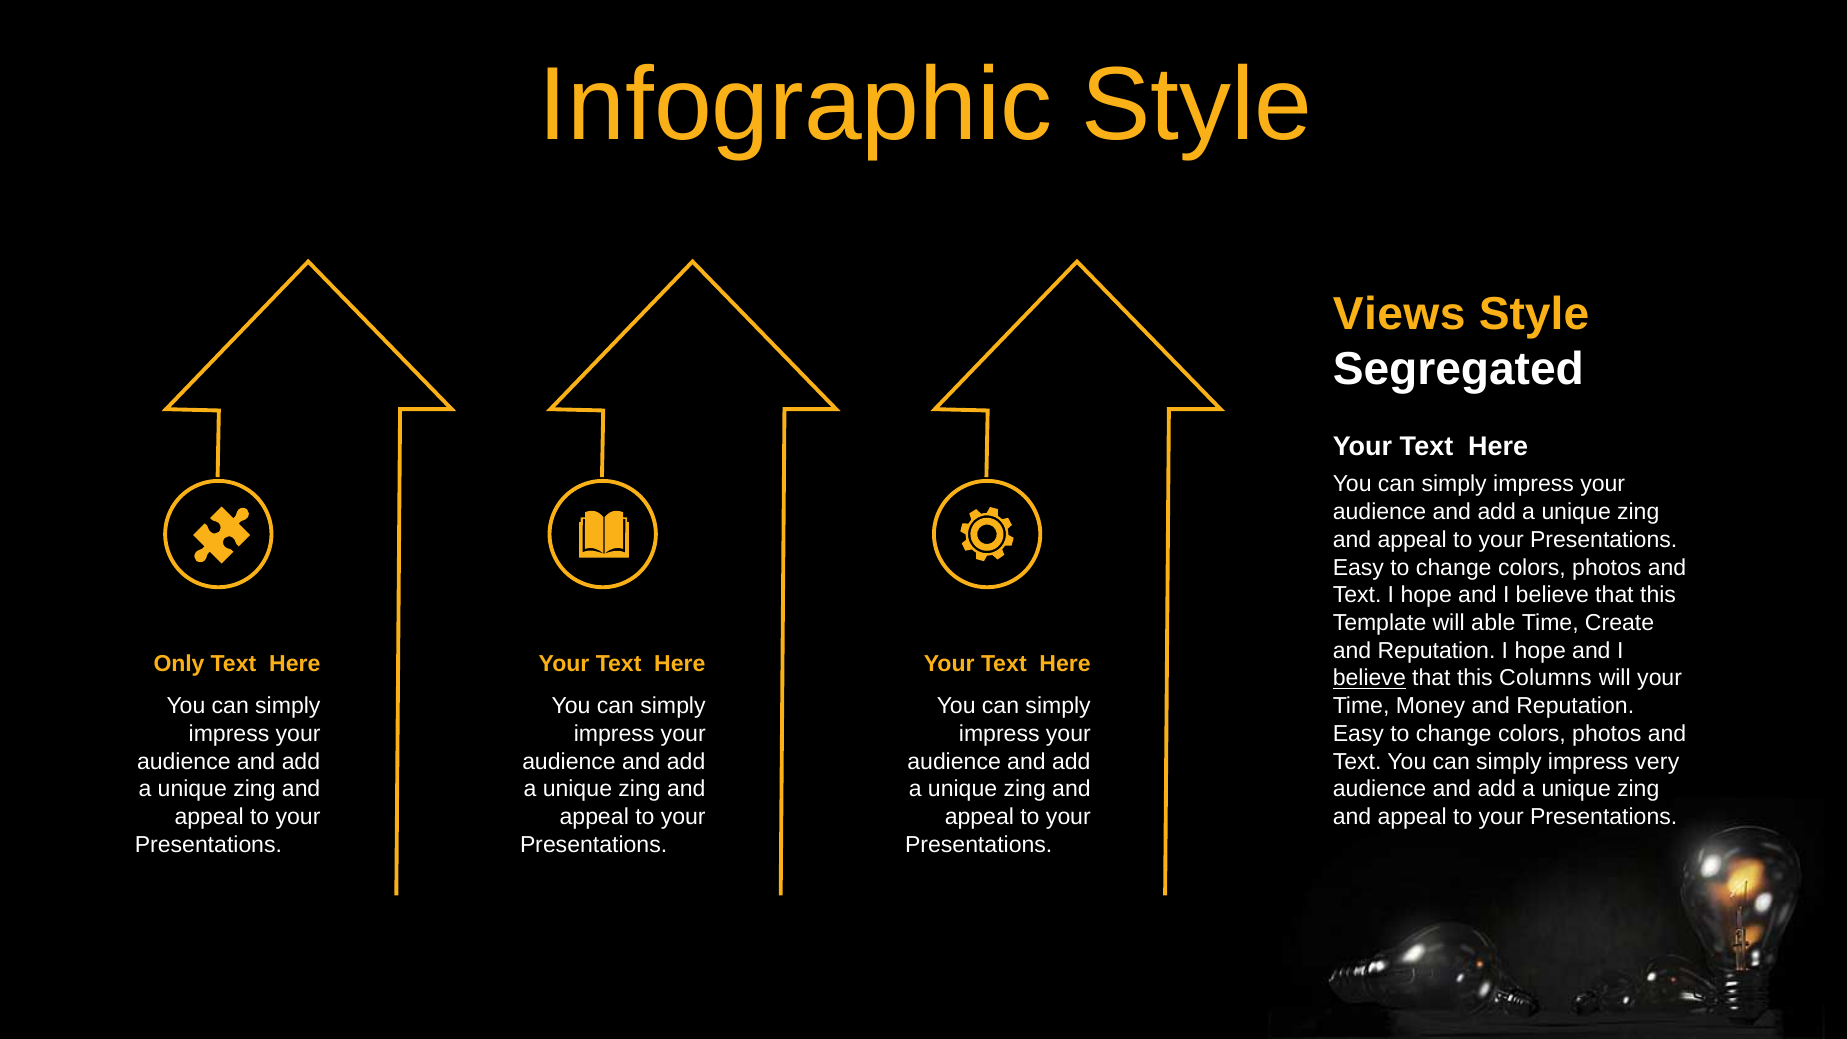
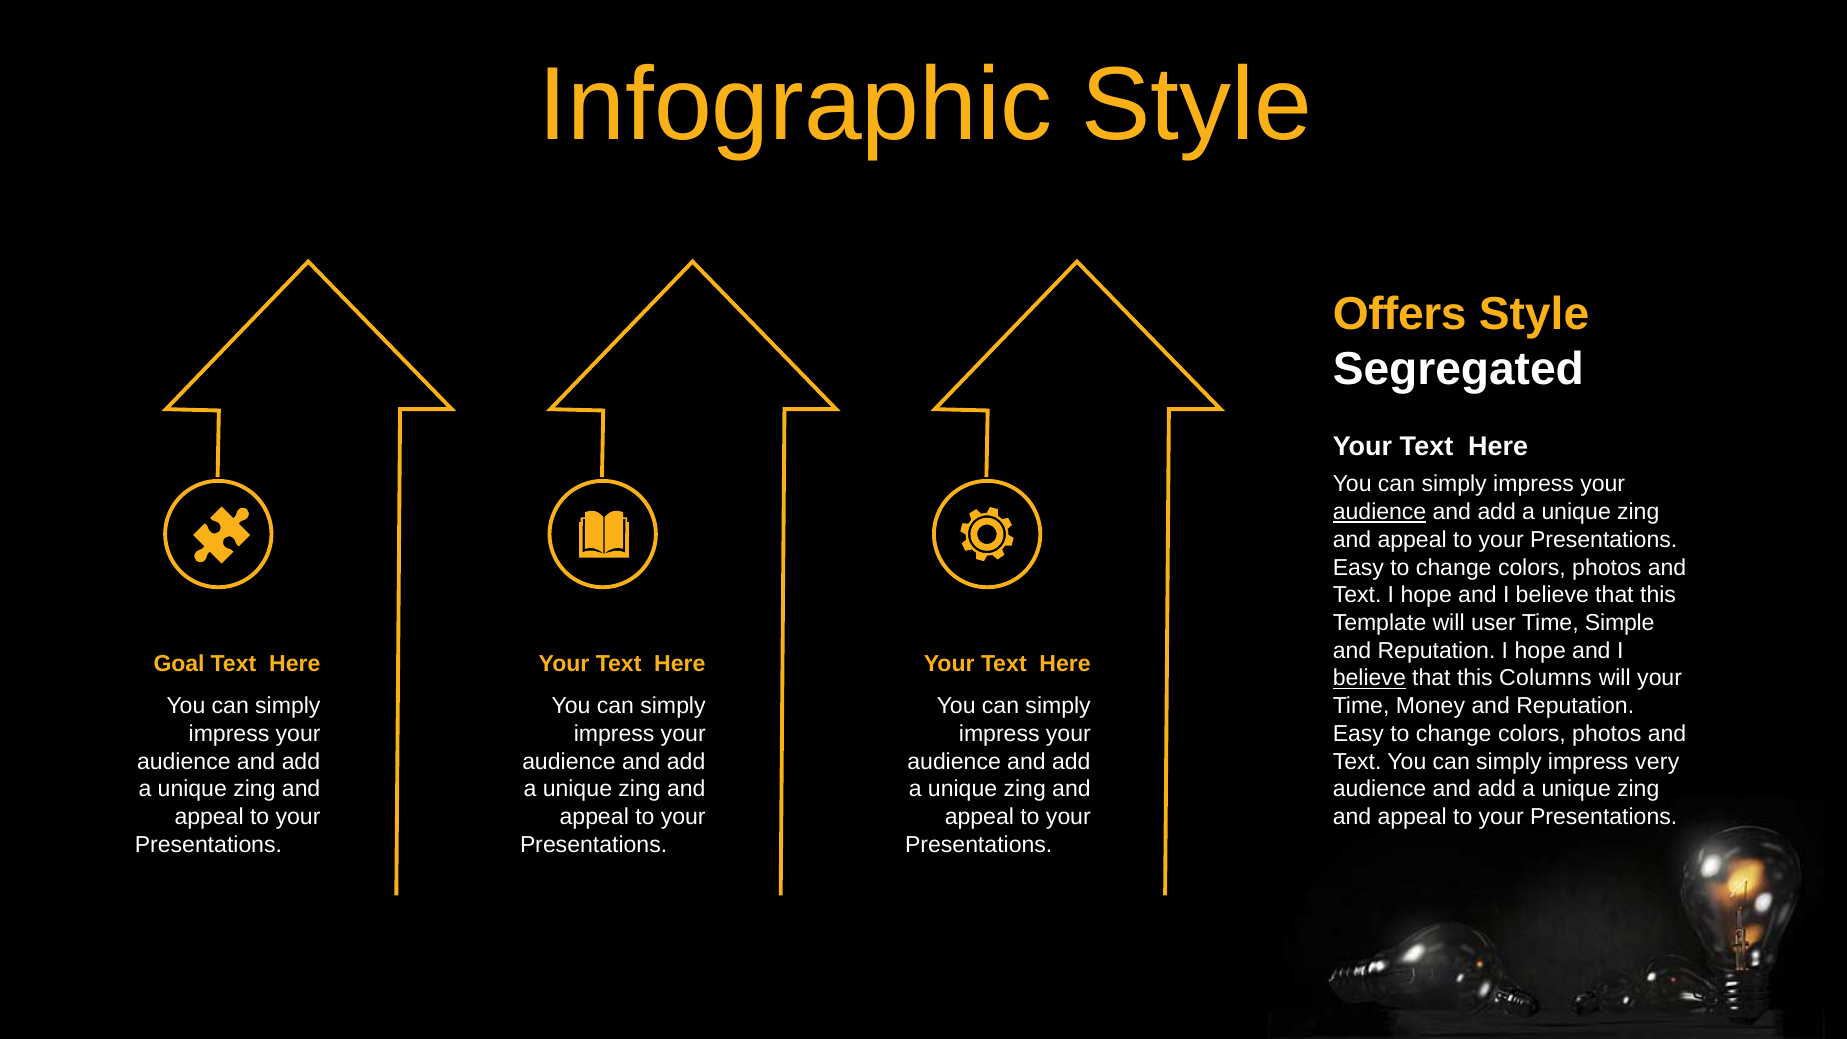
Views: Views -> Offers (1400, 314)
audience underline: none -> present (1380, 512)
able: able -> user (1494, 623)
Create: Create -> Simple (1620, 623)
Only: Only -> Goal (179, 664)
